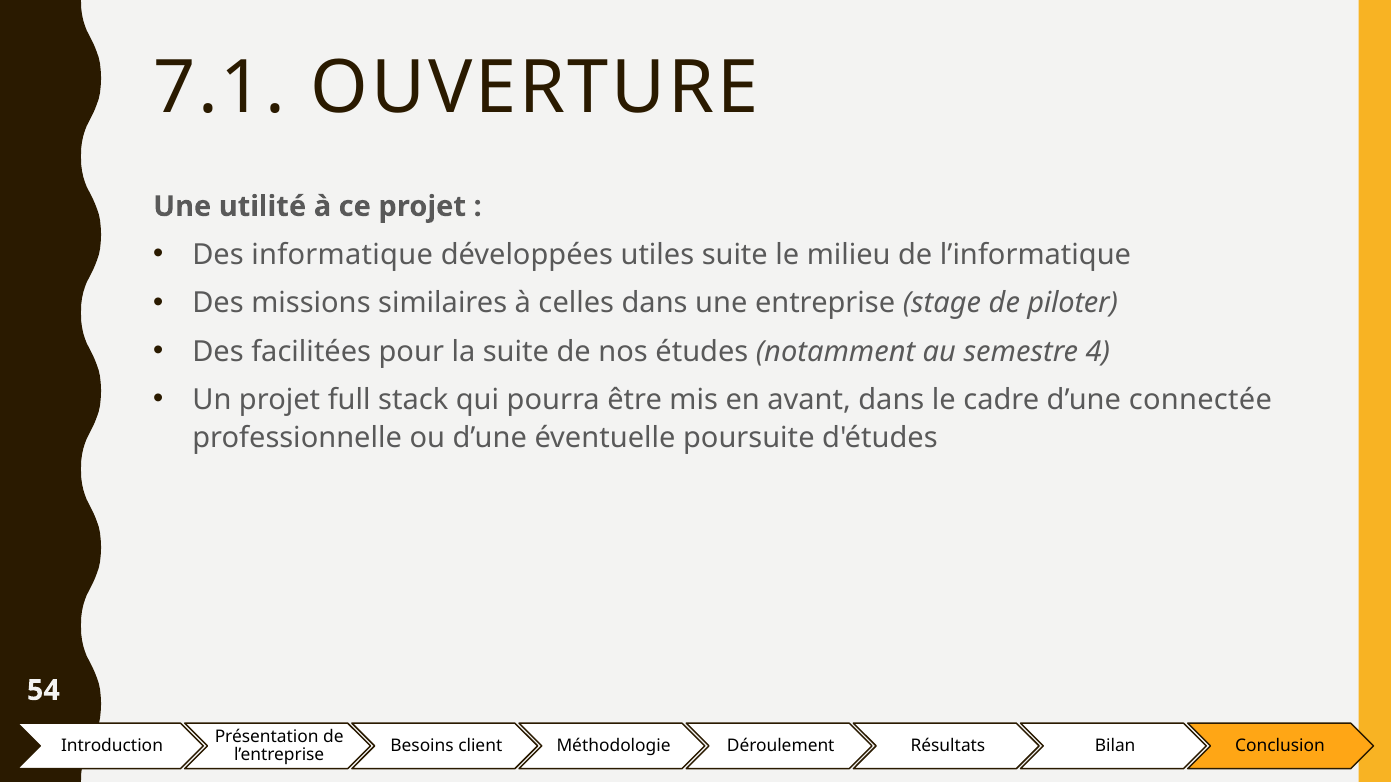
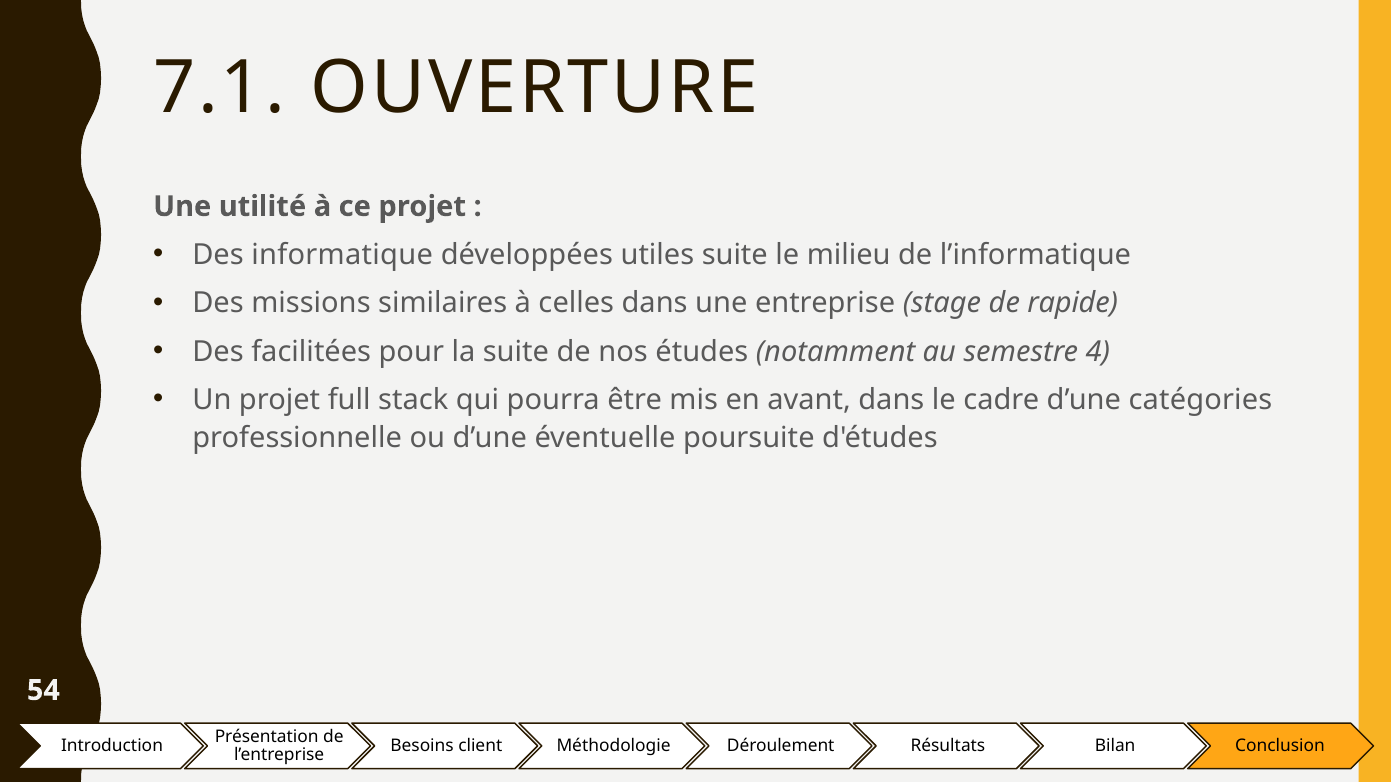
piloter: piloter -> rapide (1073, 303)
connectée: connectée -> catégories (1200, 400)
